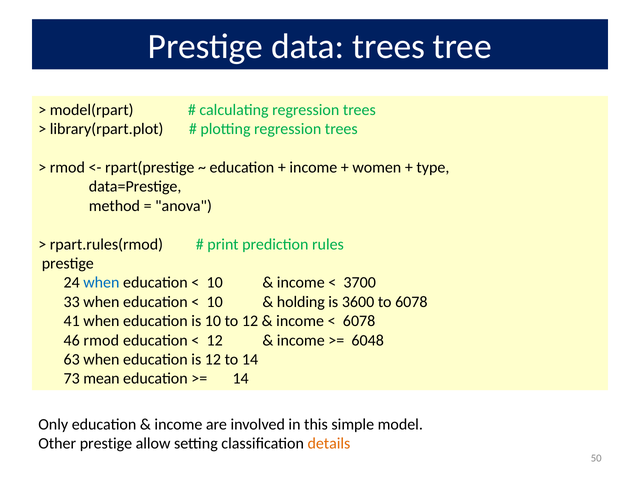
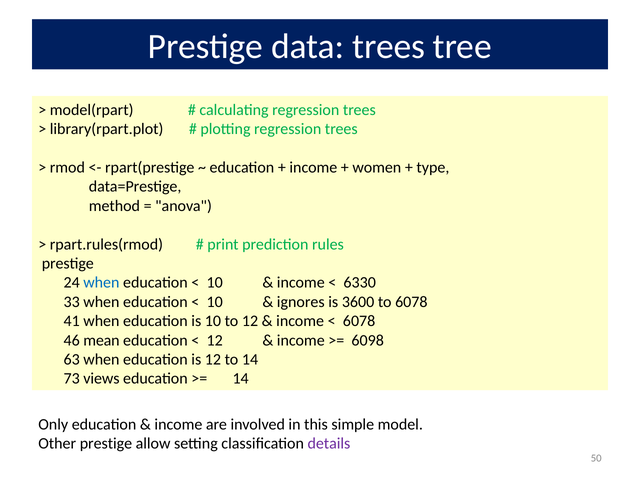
3700: 3700 -> 6330 (360, 283)
holding: holding -> ignores (301, 302)
46 rmod: rmod -> mean (101, 340)
6048: 6048 -> 6098 (368, 340)
mean: mean -> views (101, 379)
details colour: orange -> purple (329, 444)
